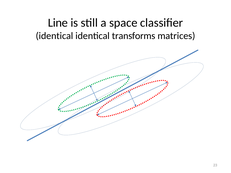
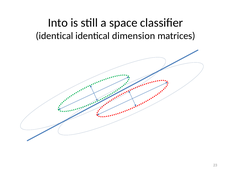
Line: Line -> Into (58, 23)
transforms: transforms -> dimension (134, 36)
